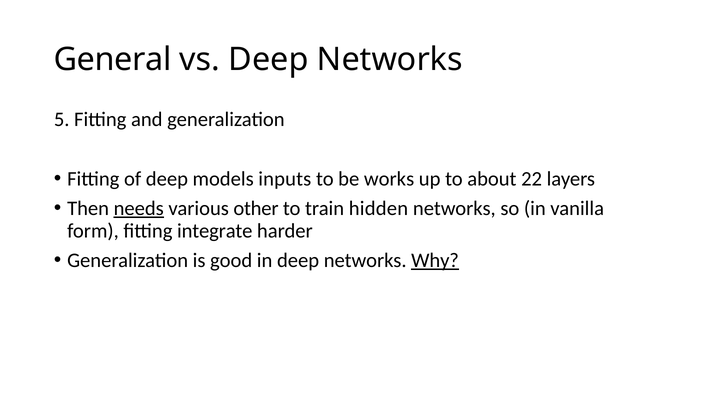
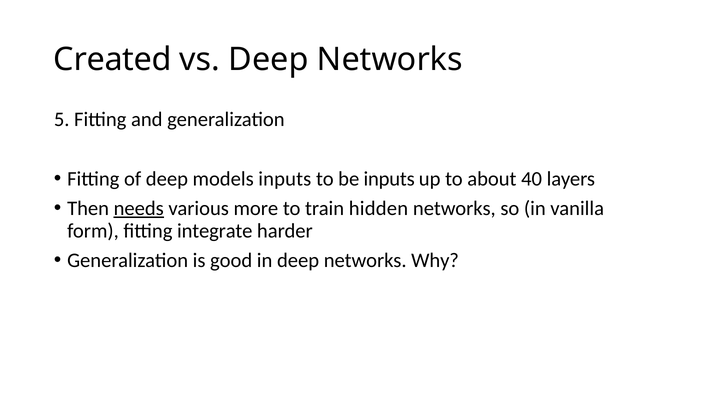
General: General -> Created (113, 59)
be works: works -> inputs (389, 179)
22: 22 -> 40 (532, 179)
other: other -> more (256, 208)
Why underline: present -> none (435, 260)
